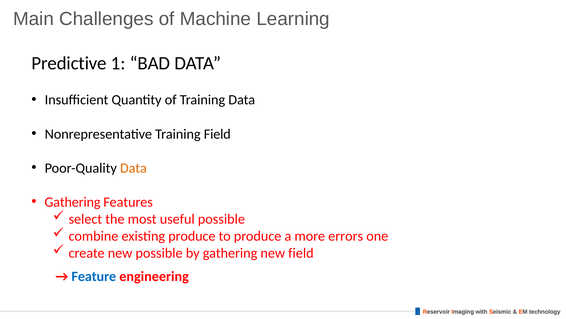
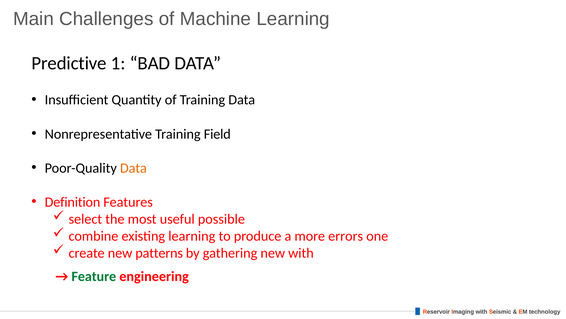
Gathering: Gathering -> Definition (73, 202)
existing produce: produce -> learning (192, 236)
new possible: possible -> patterns (159, 253)
new field: field -> with (301, 253)
Feature colour: blue -> green (94, 276)
